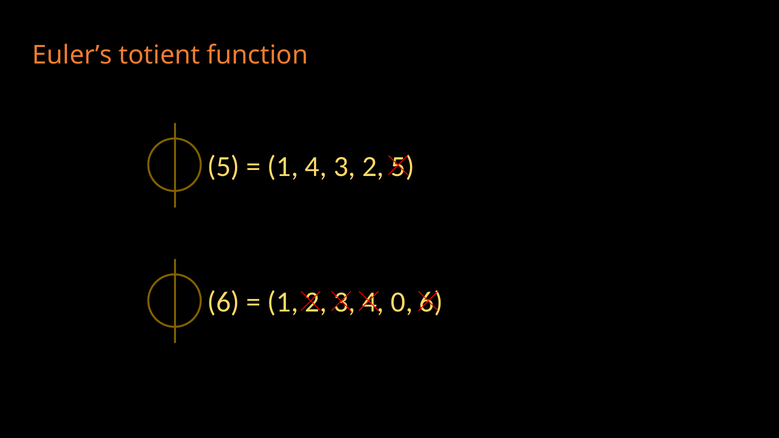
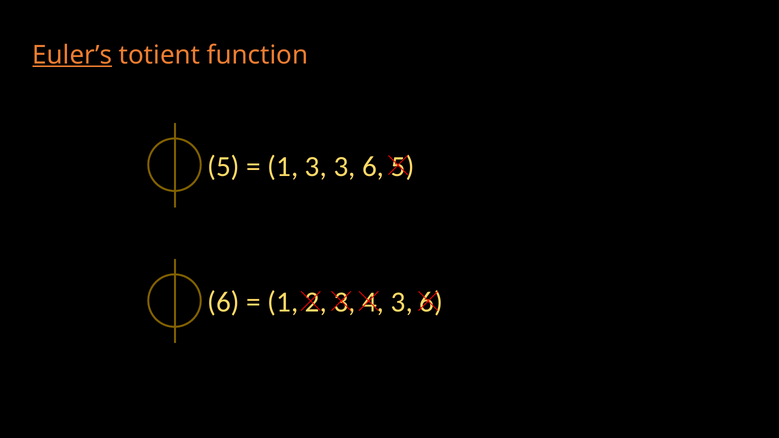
Euler’s underline: none -> present (72, 55)
1 4: 4 -> 3 (316, 167)
2: 2 -> 6 (373, 167)
4 0: 0 -> 3 (402, 302)
